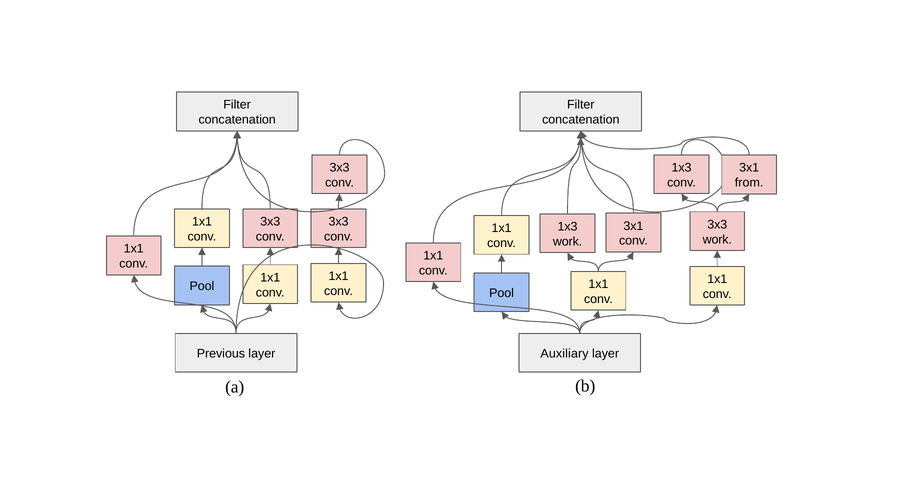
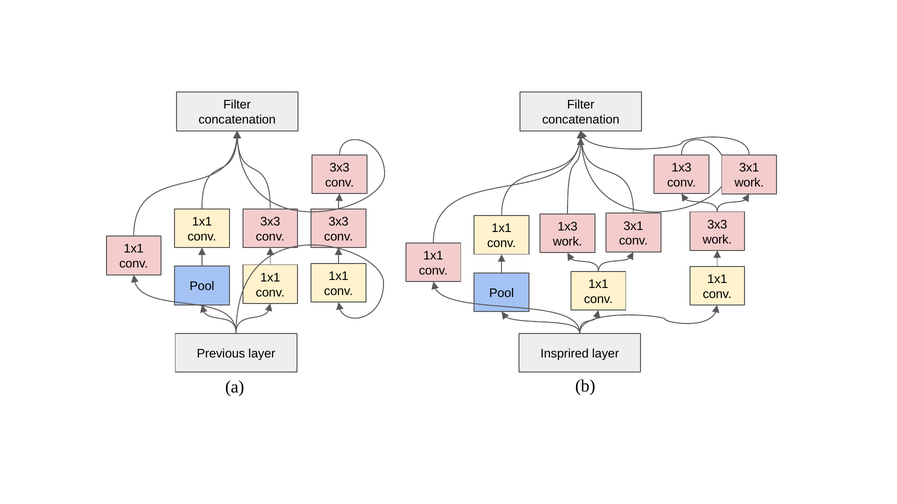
from: from -> work (749, 183)
Auxiliary: Auxiliary -> Insprired (565, 354)
